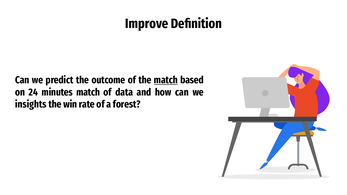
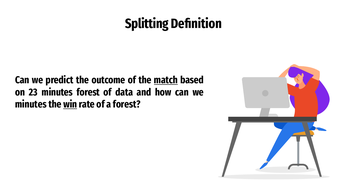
Improve: Improve -> Splitting (147, 24)
24: 24 -> 23 (33, 92)
minutes match: match -> forest (88, 92)
insights: insights -> minutes (31, 105)
win underline: none -> present (70, 105)
